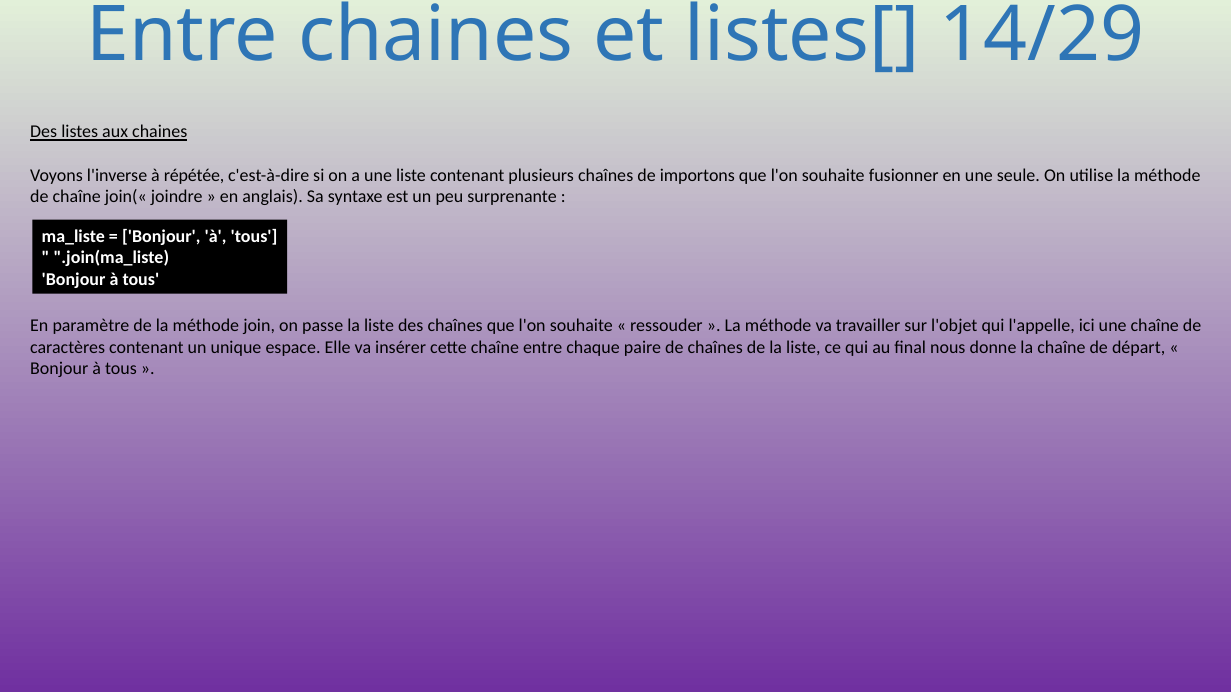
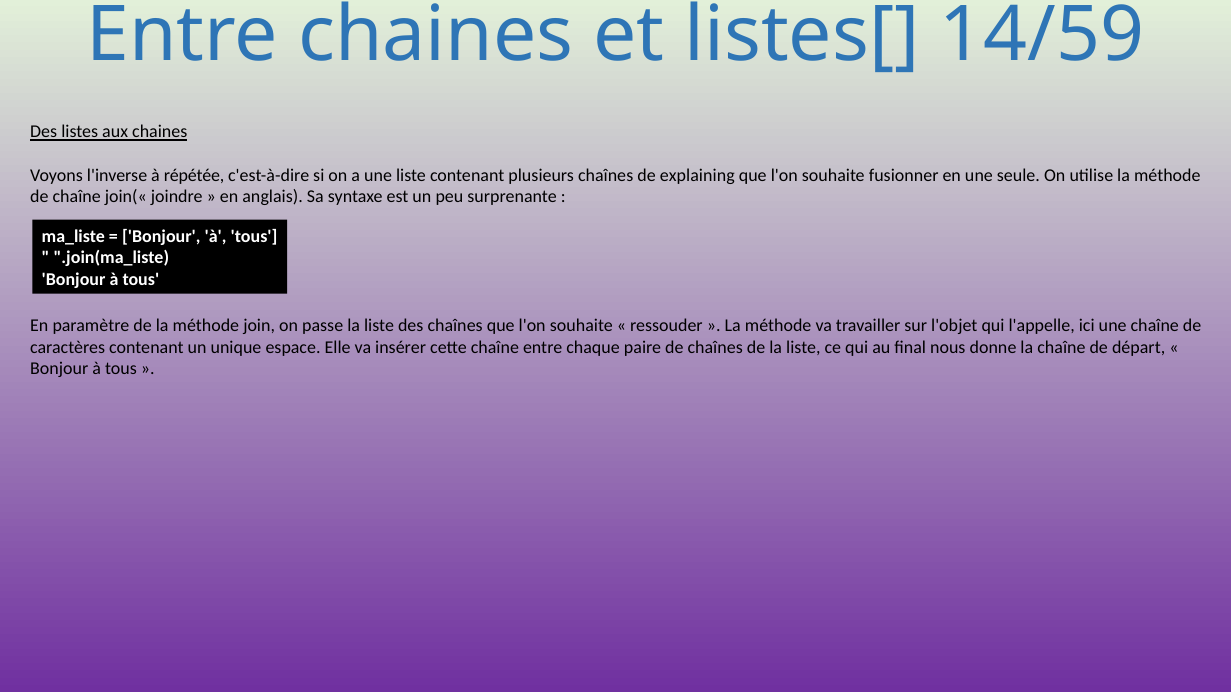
14/29: 14/29 -> 14/59 (1042, 35)
importons: importons -> explaining (697, 175)
